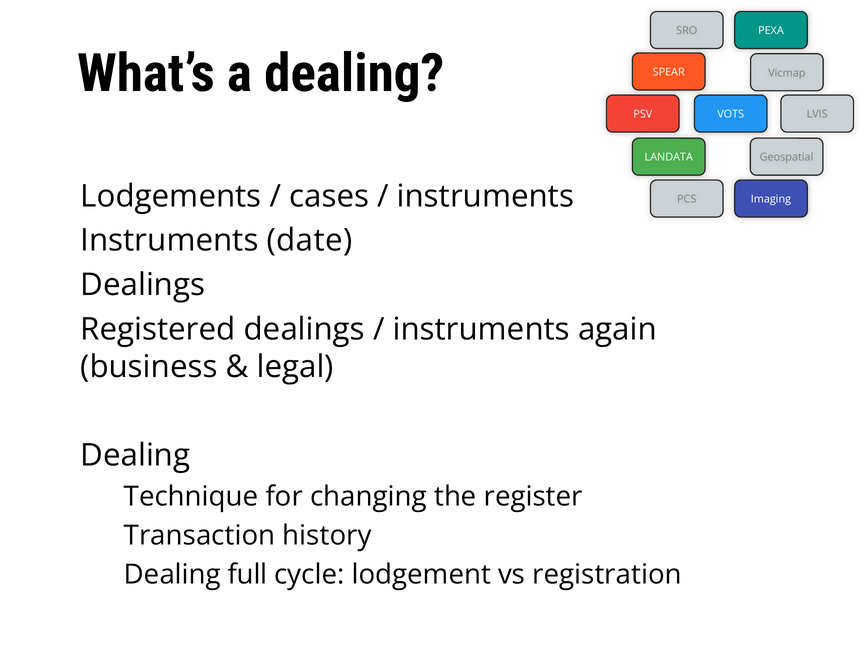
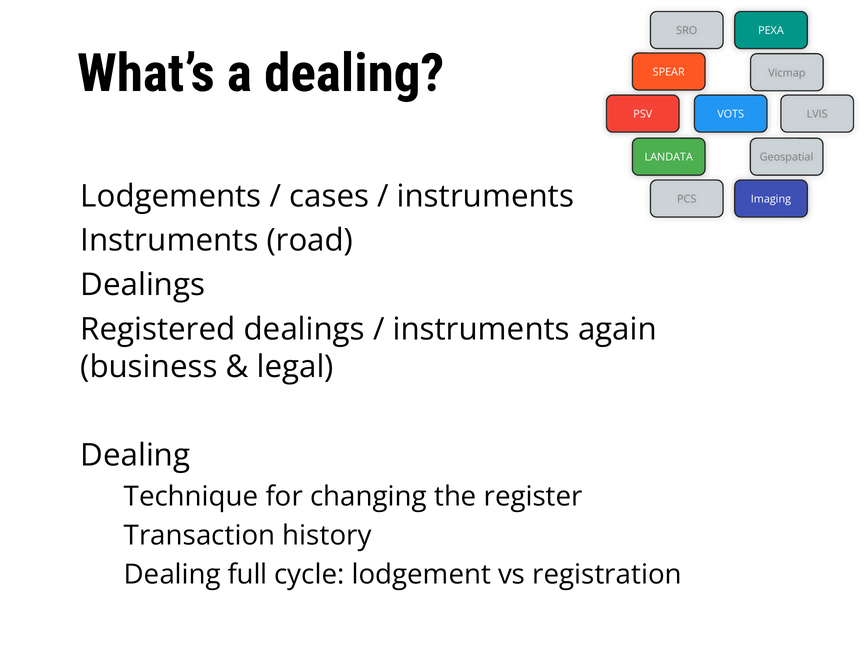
date: date -> road (310, 241)
